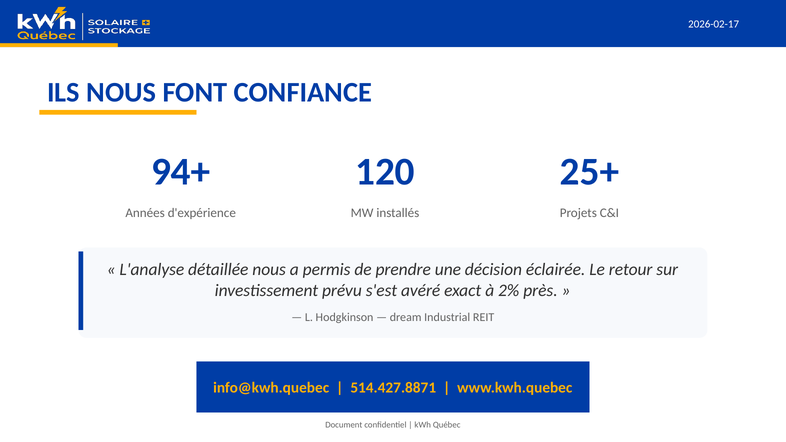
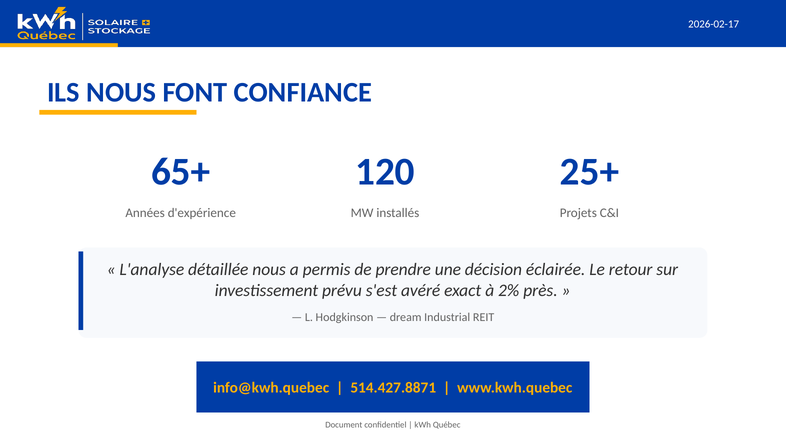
94+: 94+ -> 65+ (181, 172)
